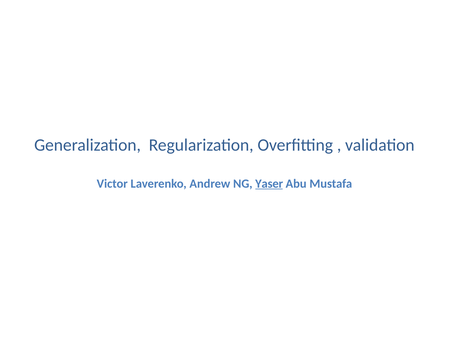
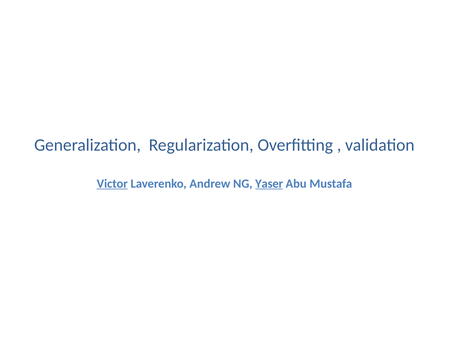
Victor underline: none -> present (112, 183)
